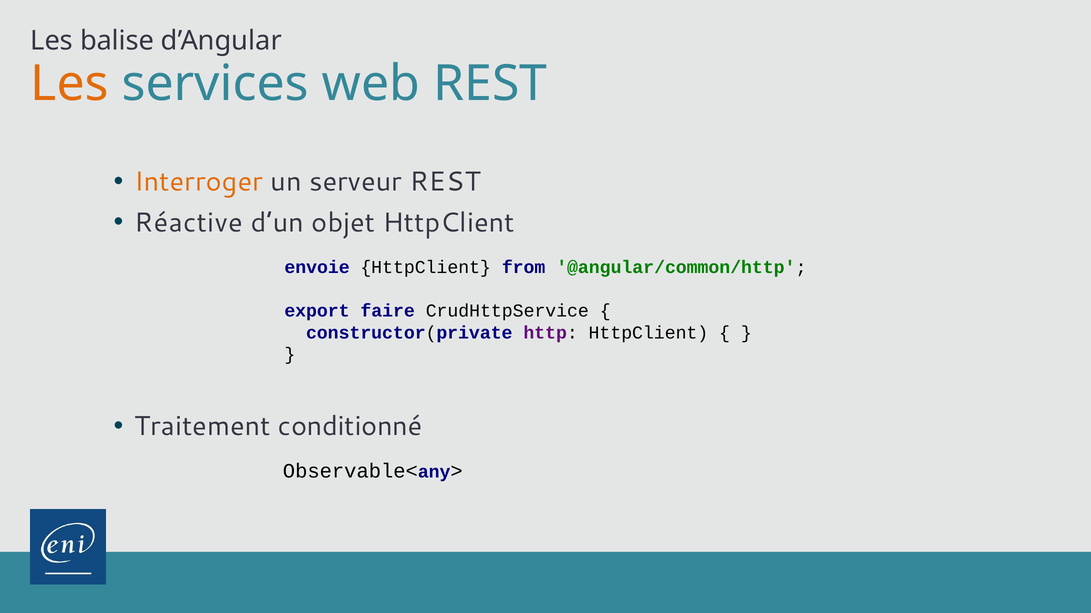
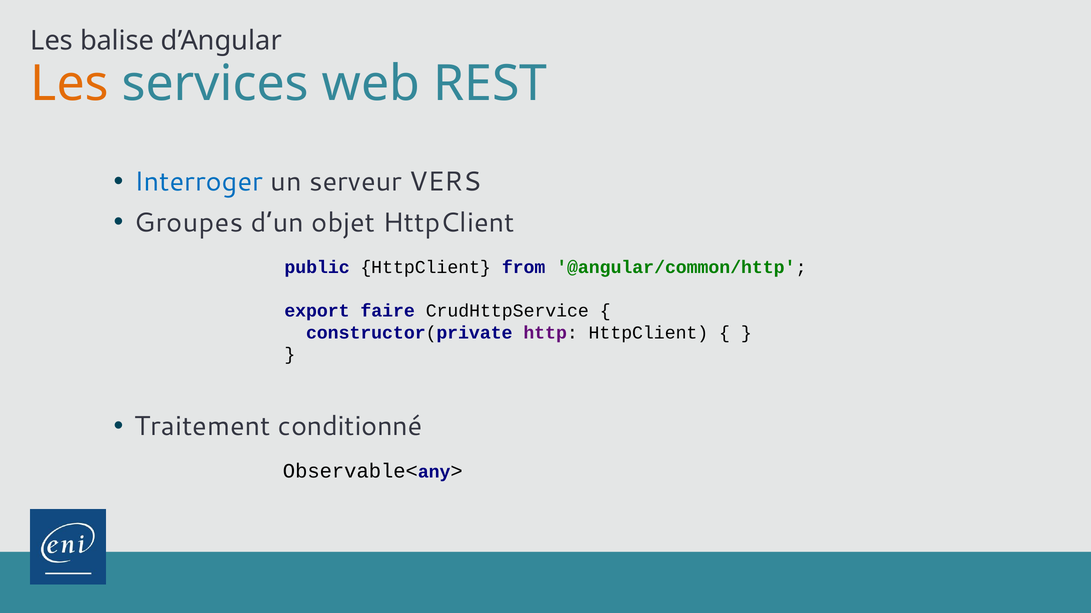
Interroger colour: orange -> blue (199, 182)
serveur REST: REST -> VERS (445, 182)
Réactive: Réactive -> Groupes (189, 223)
envoie: envoie -> public (317, 268)
